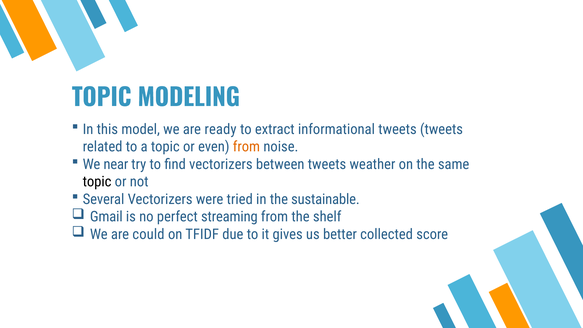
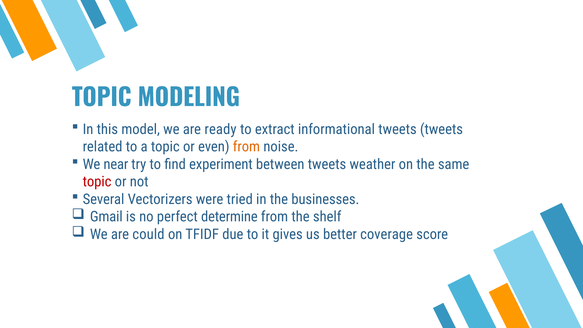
find vectorizers: vectorizers -> experiment (221, 164)
topic colour: black -> red (97, 182)
sustainable: sustainable -> businesses (325, 199)
streaming: streaming -> determine (229, 217)
collected: collected -> coverage (387, 234)
